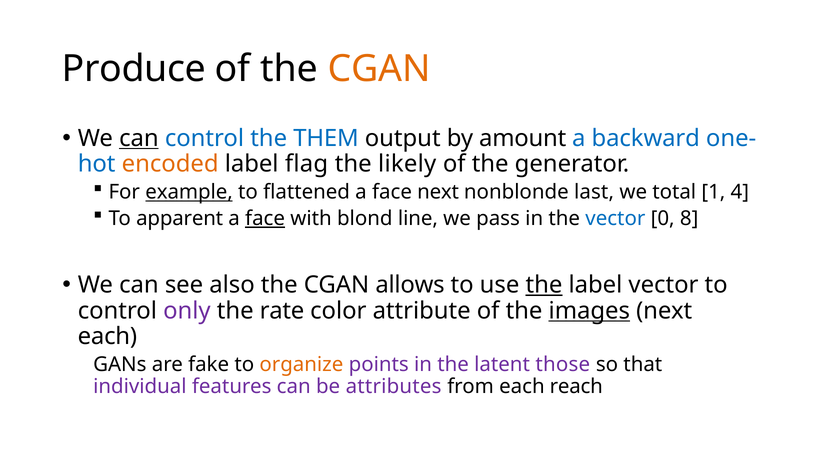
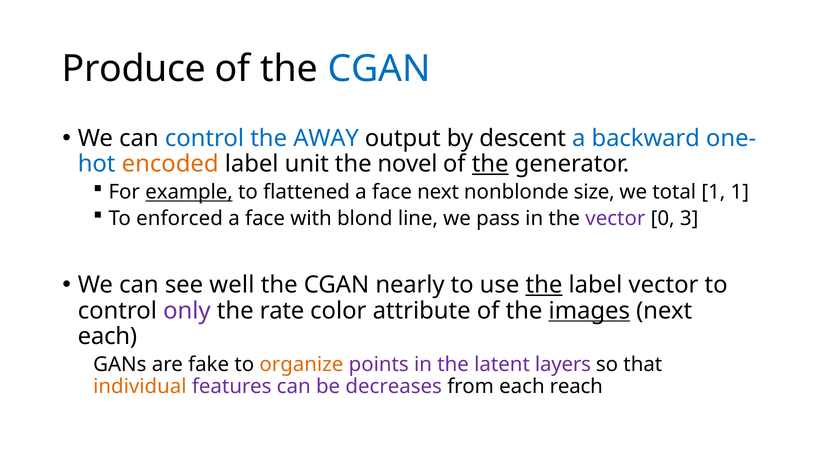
CGAN colour: orange -> blue (379, 69)
can underline: present -> none (139, 138)
THEM: THEM -> AWAY (326, 138)
amount: amount -> descent (523, 138)
flag: flag -> unit (307, 164)
likely: likely -> novel (407, 164)
the underline: none -> present (490, 164)
last: last -> size (594, 192)
1 4: 4 -> 1 (740, 192)
apparent: apparent -> enforced (180, 219)
face underline: present -> none (265, 219)
vector colour: blue -> purple (615, 219)
8: 8 -> 3 (689, 219)
also: also -> well (232, 285)
allows: allows -> nearly (410, 285)
those: those -> layers (563, 365)
individual colour: purple -> orange (140, 387)
attributes: attributes -> decreases (394, 387)
